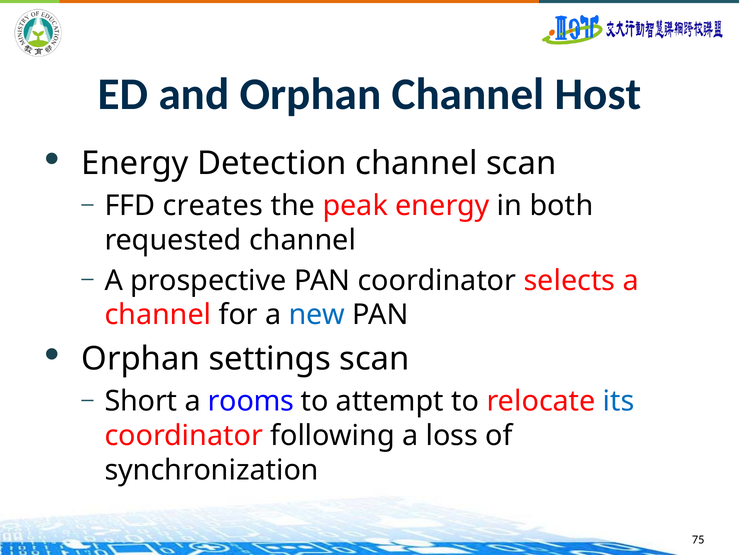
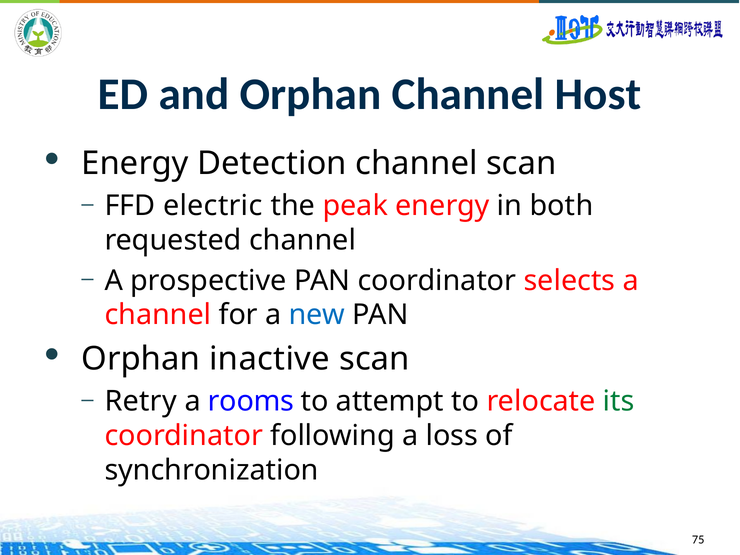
creates: creates -> electric (213, 206)
settings: settings -> inactive (270, 359)
Short: Short -> Retry (141, 401)
its colour: blue -> green (619, 401)
